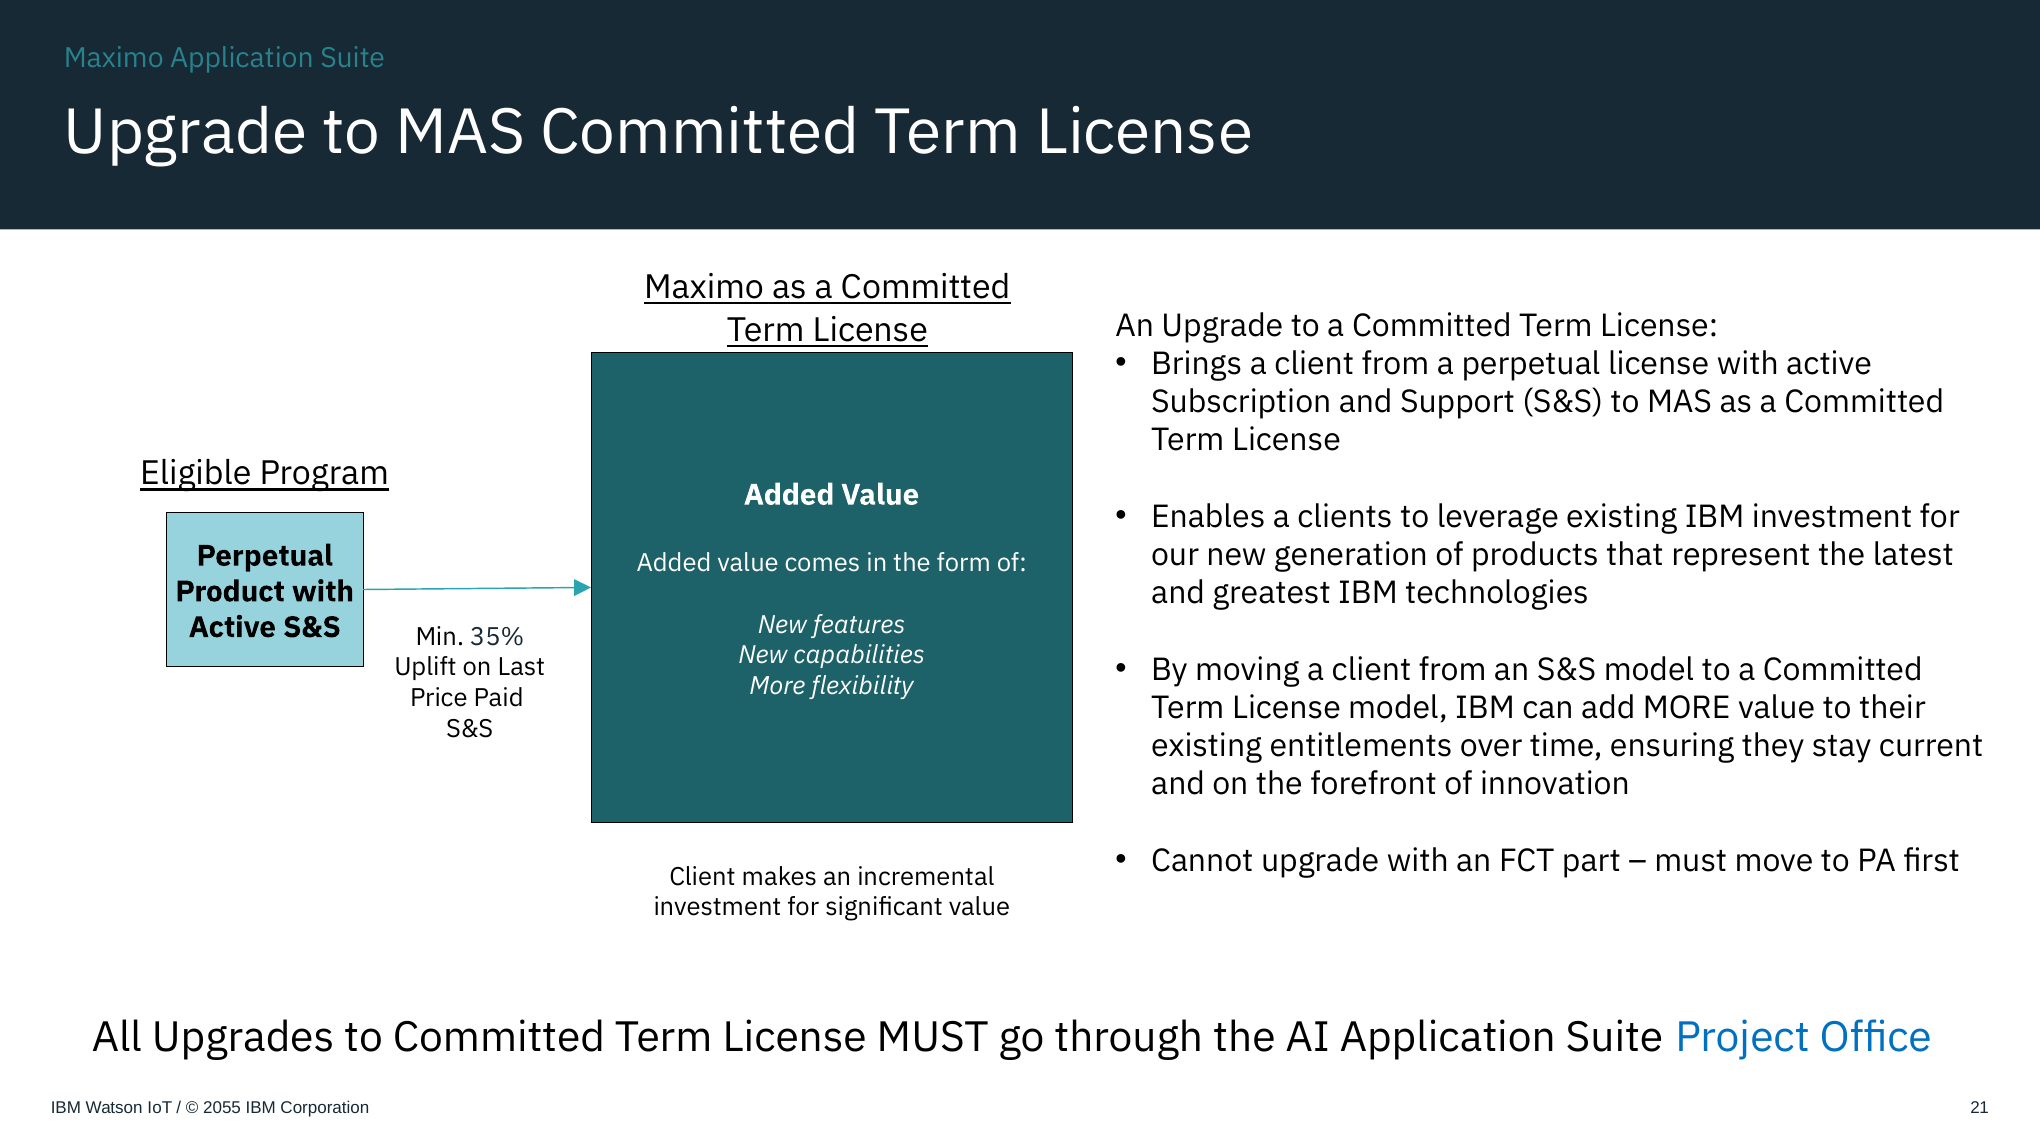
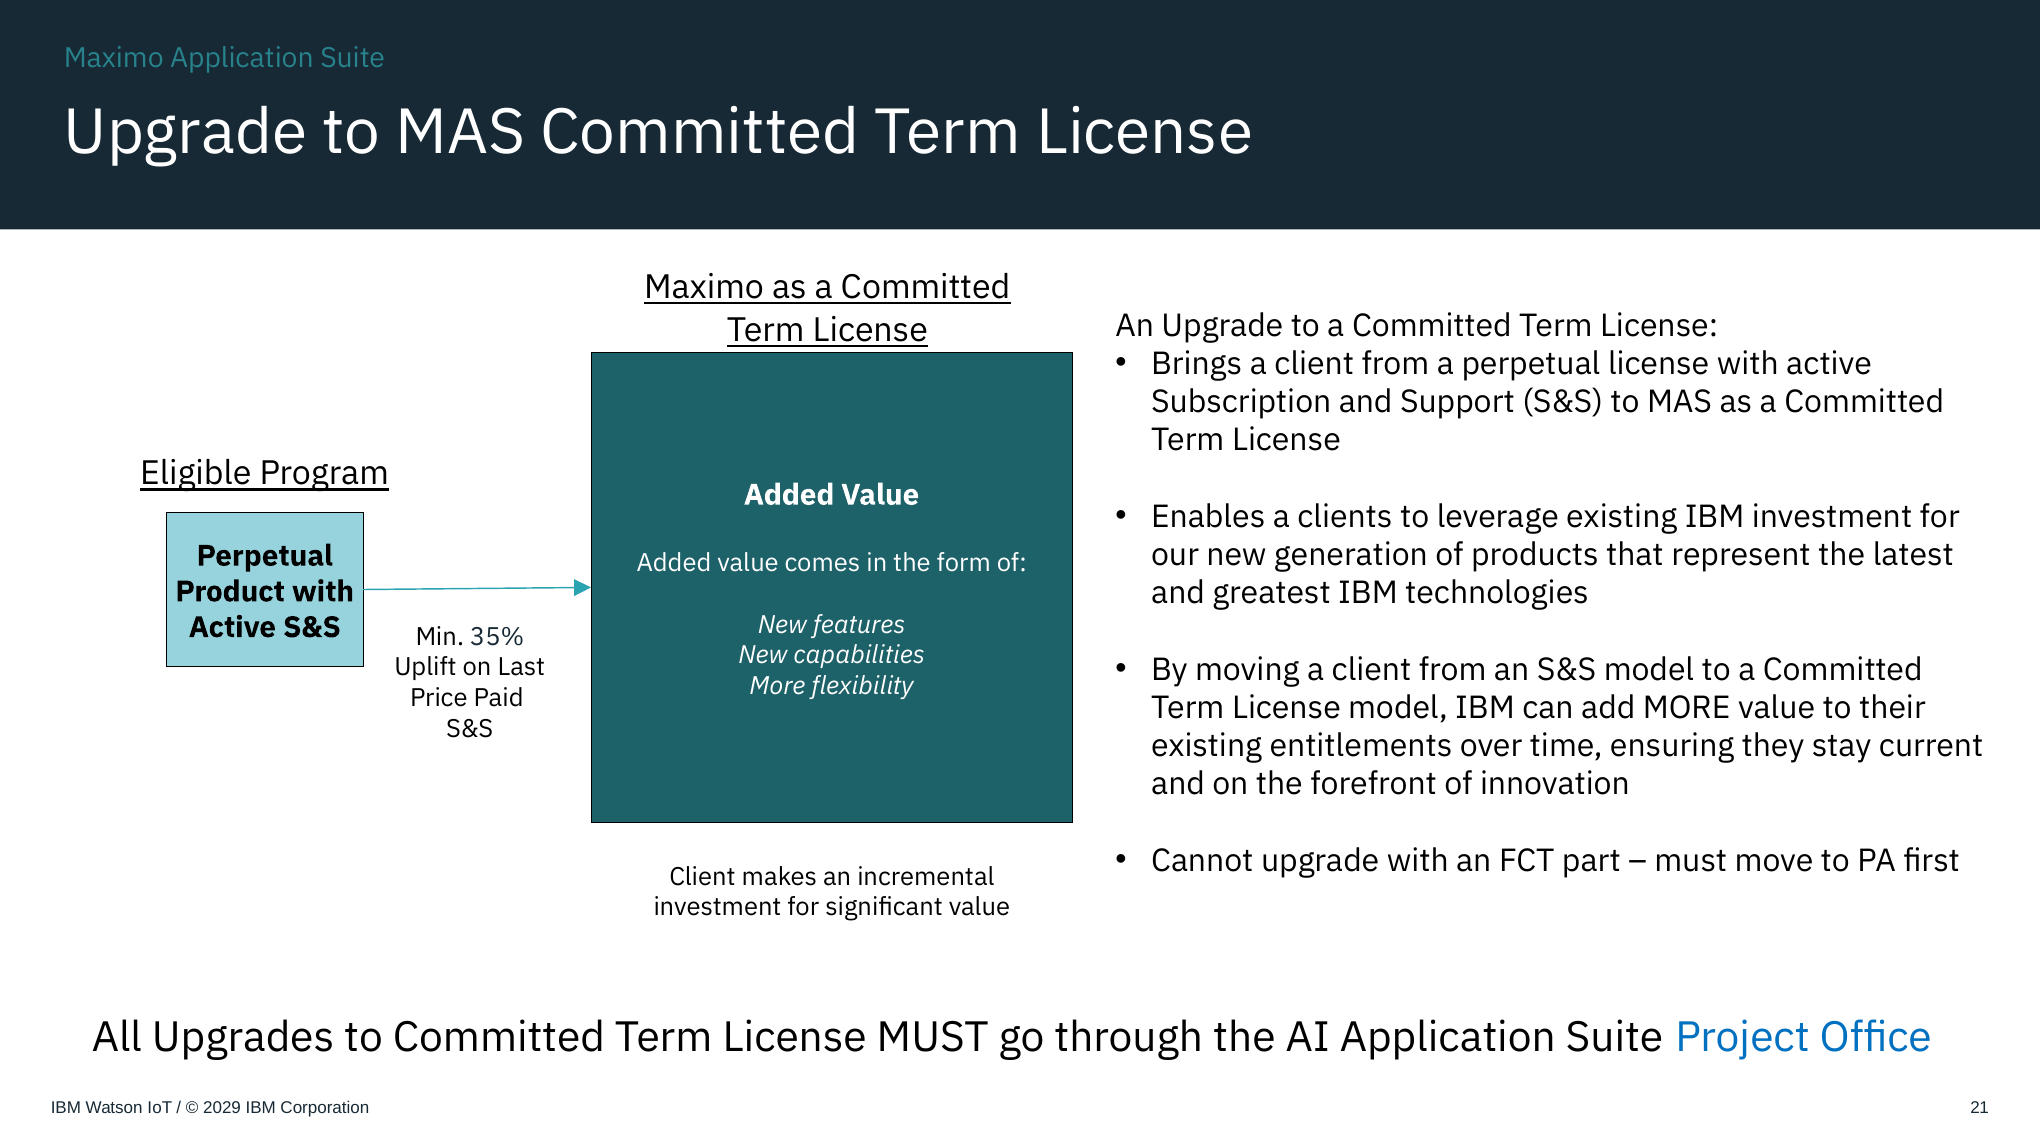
2055: 2055 -> 2029 (222, 1108)
